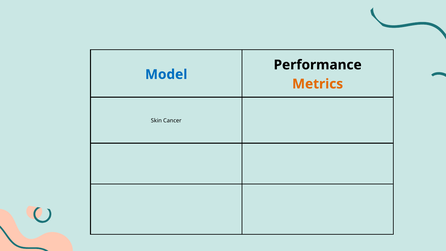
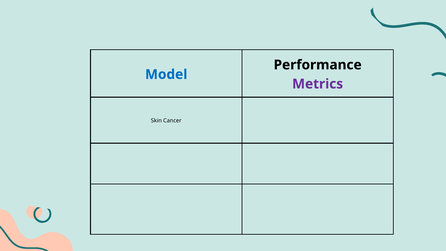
Metrics colour: orange -> purple (318, 84)
